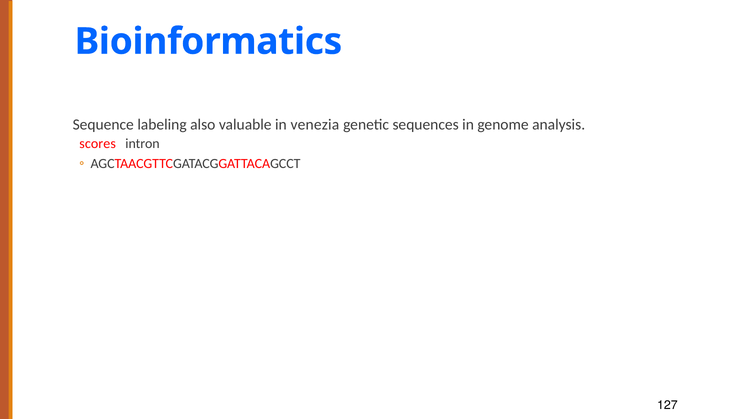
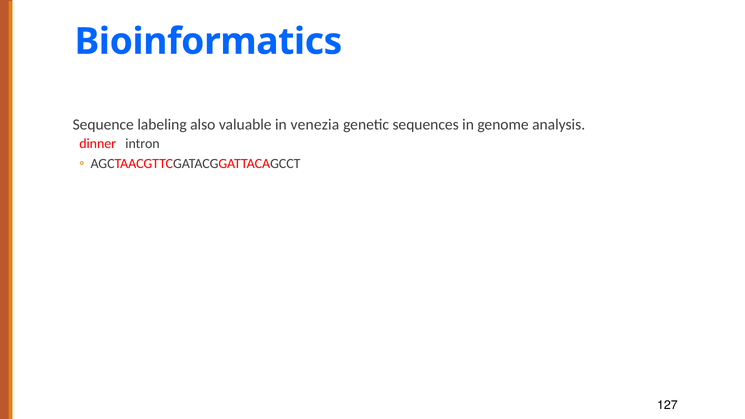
scores: scores -> dinner (98, 144)
